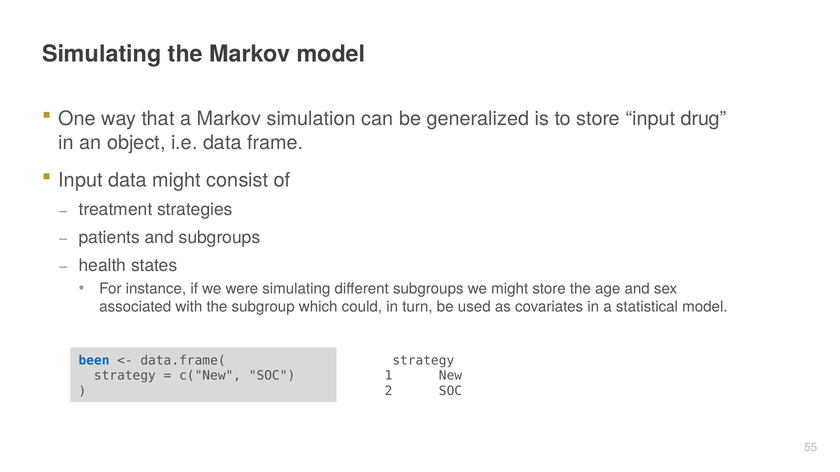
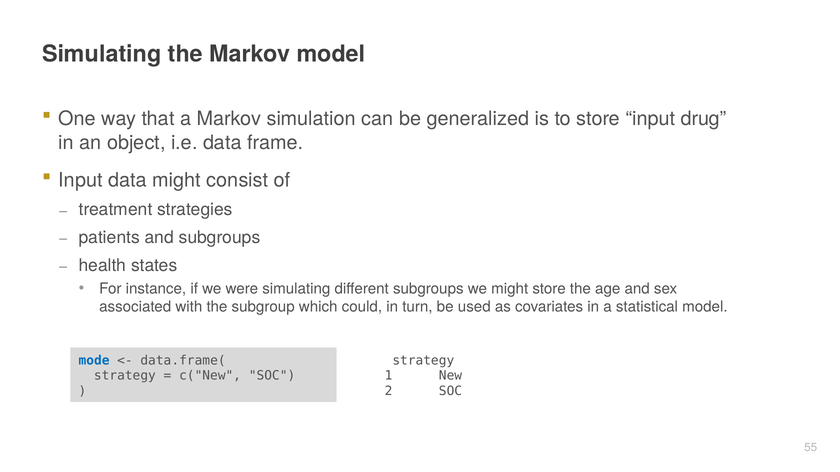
been: been -> mode (94, 361)
